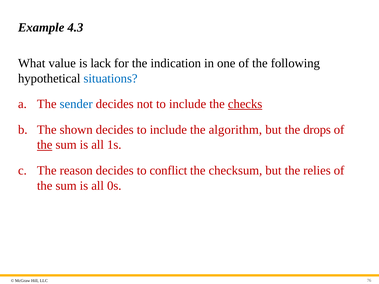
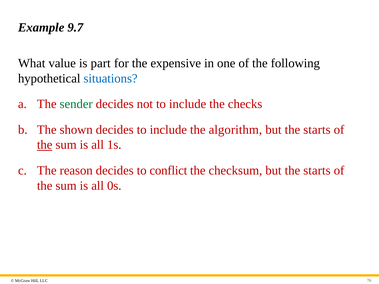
4.3: 4.3 -> 9.7 (75, 28)
lack: lack -> part (101, 63)
indication: indication -> expensive (176, 63)
sender colour: blue -> green (76, 104)
checks underline: present -> none (245, 104)
drops: drops -> starts (317, 130)
checksum but the relies: relies -> starts (317, 171)
